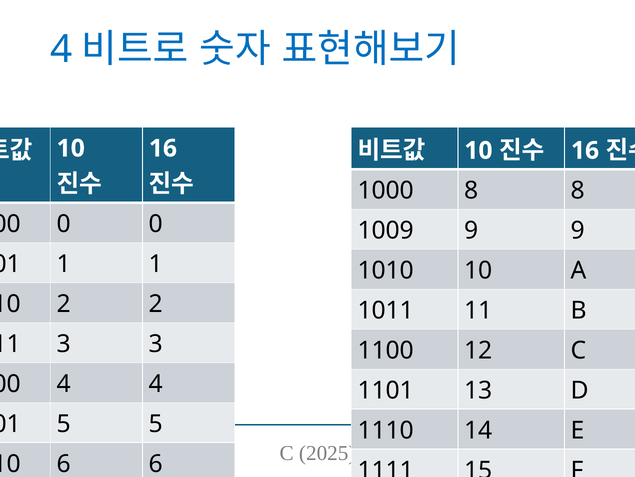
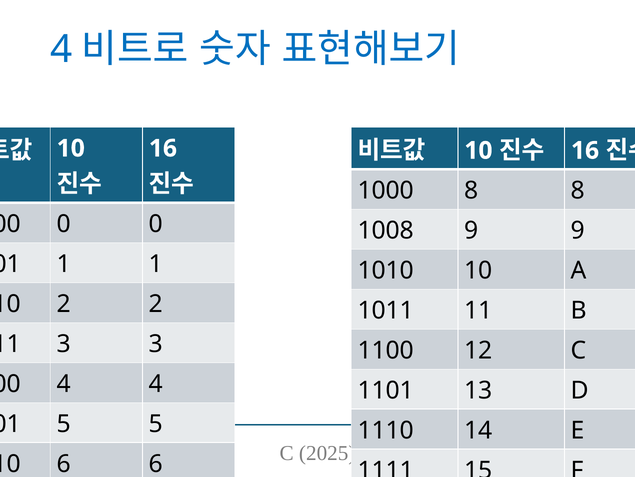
1009: 1009 -> 1008 (386, 230)
